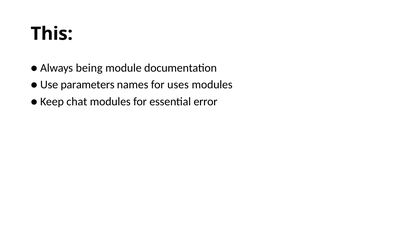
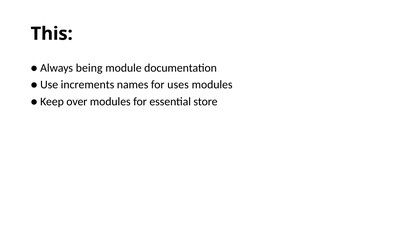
parameters: parameters -> increments (88, 85)
chat: chat -> over (77, 101)
error: error -> store (206, 101)
